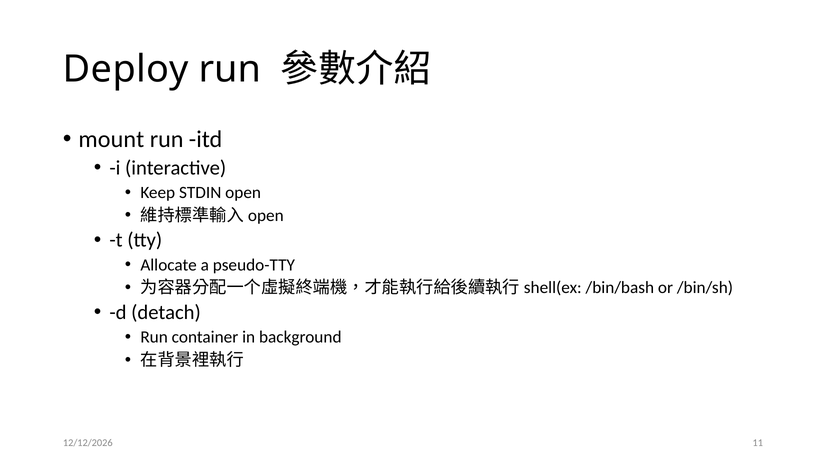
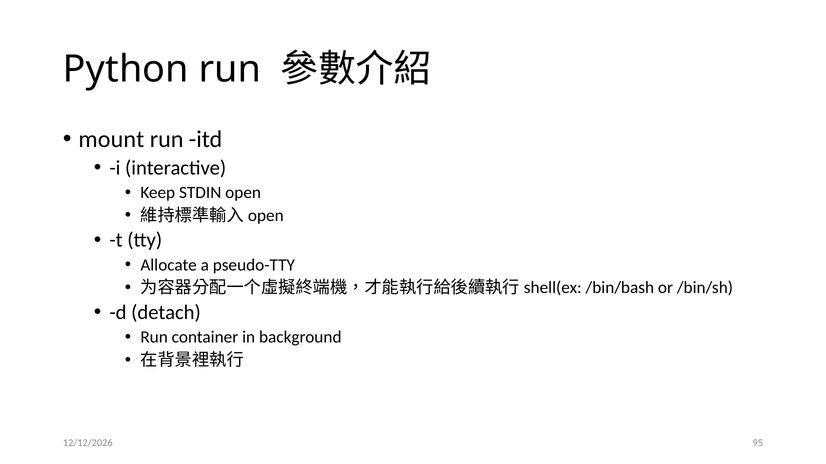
Deploy: Deploy -> Python (126, 69)
11: 11 -> 95 (758, 444)
